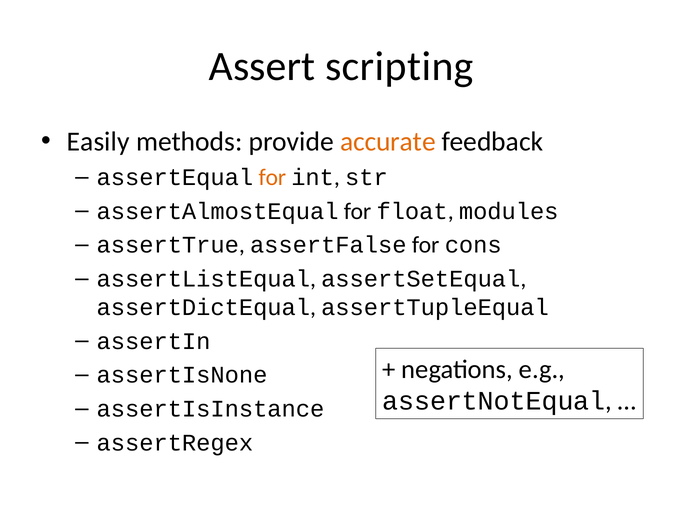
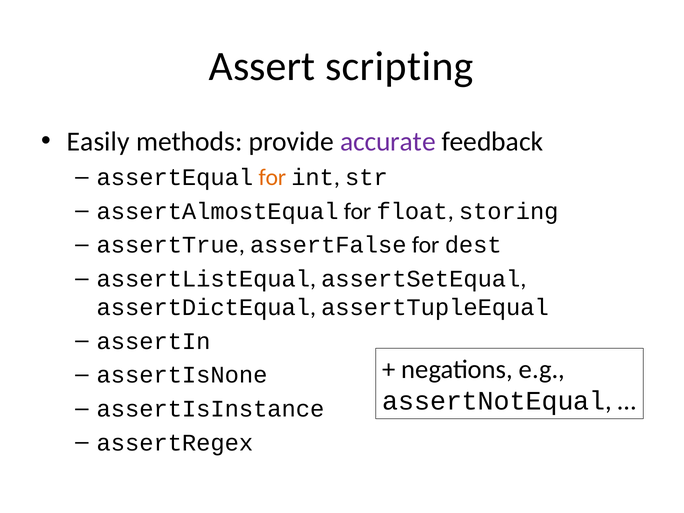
accurate colour: orange -> purple (388, 142)
modules: modules -> storing (509, 211)
cons: cons -> dest (473, 245)
